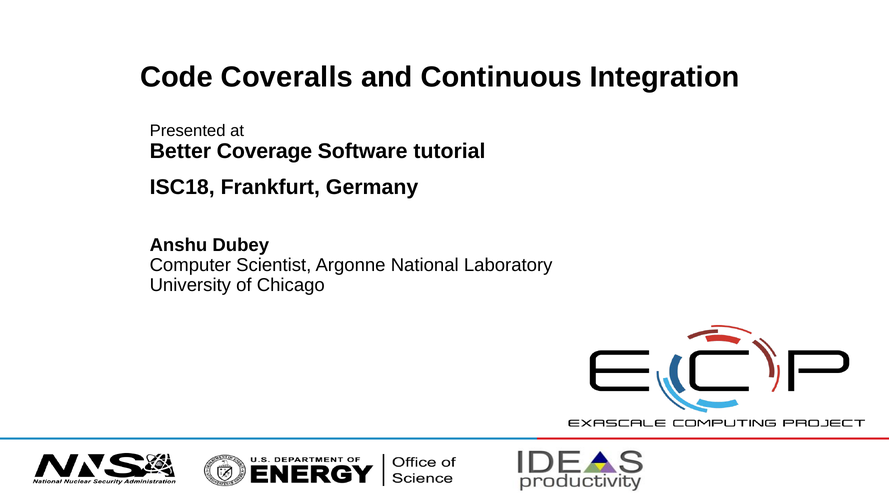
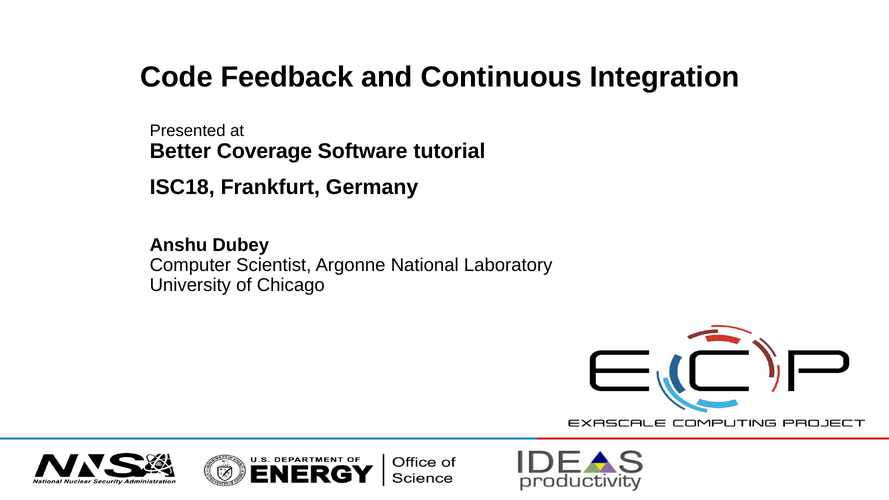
Coveralls: Coveralls -> Feedback (287, 77)
